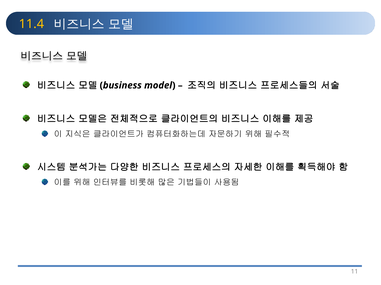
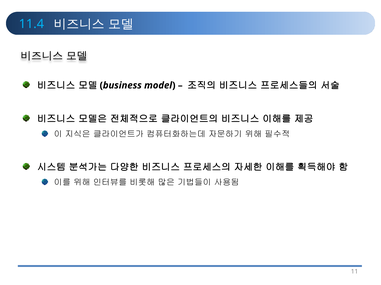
11.4 colour: yellow -> light blue (31, 24)
